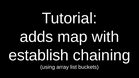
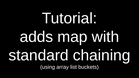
establish: establish -> standard (39, 55)
